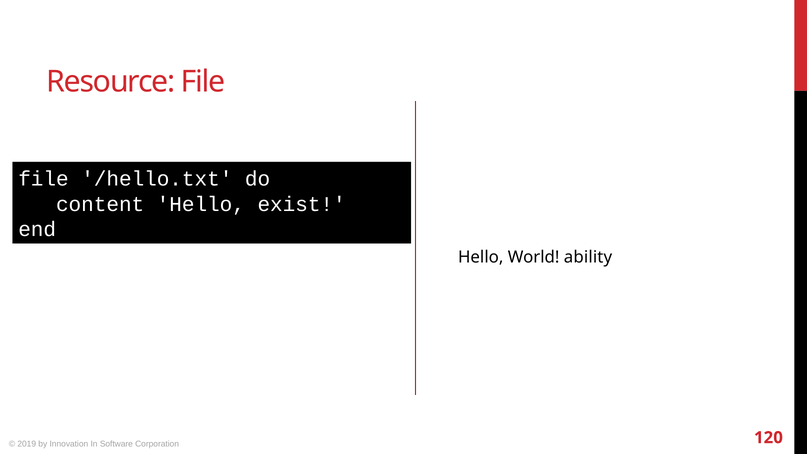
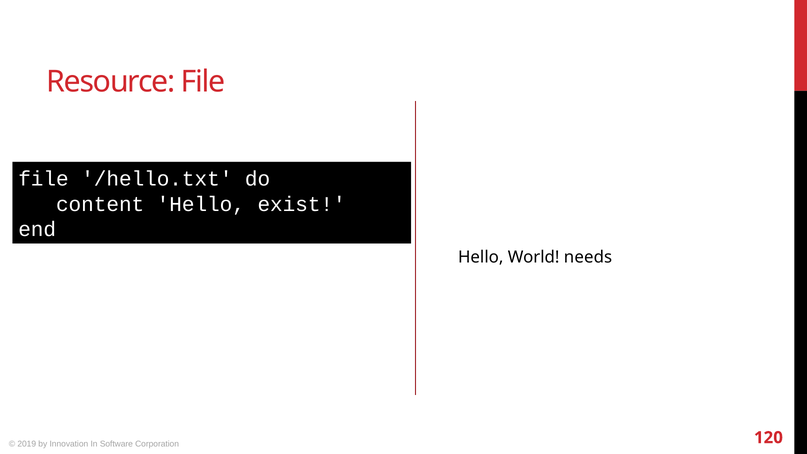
ability: ability -> needs (588, 257)
